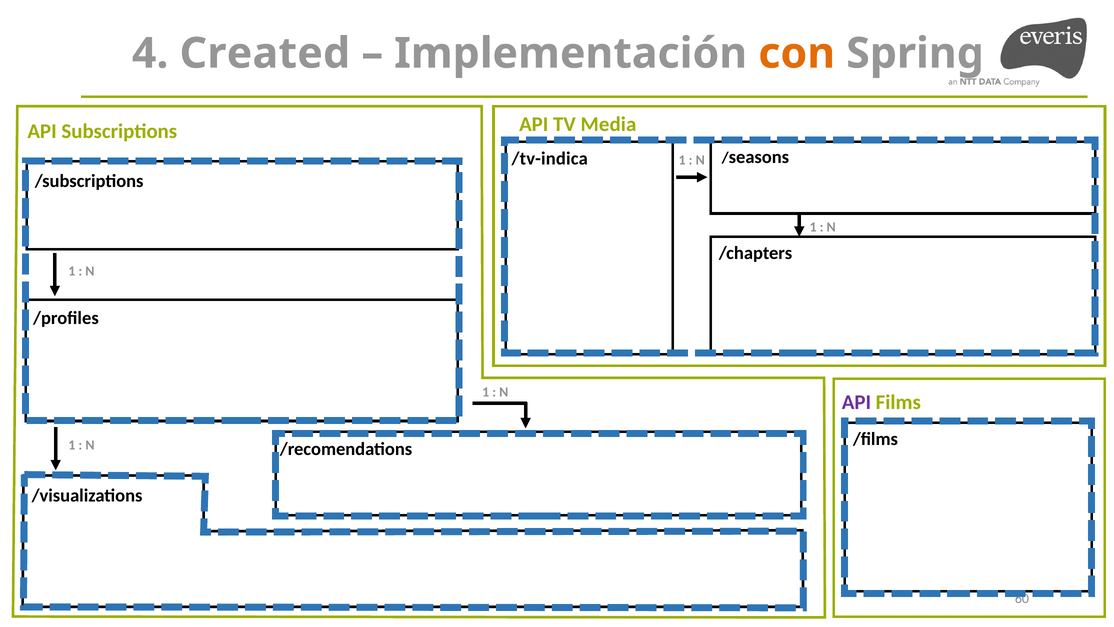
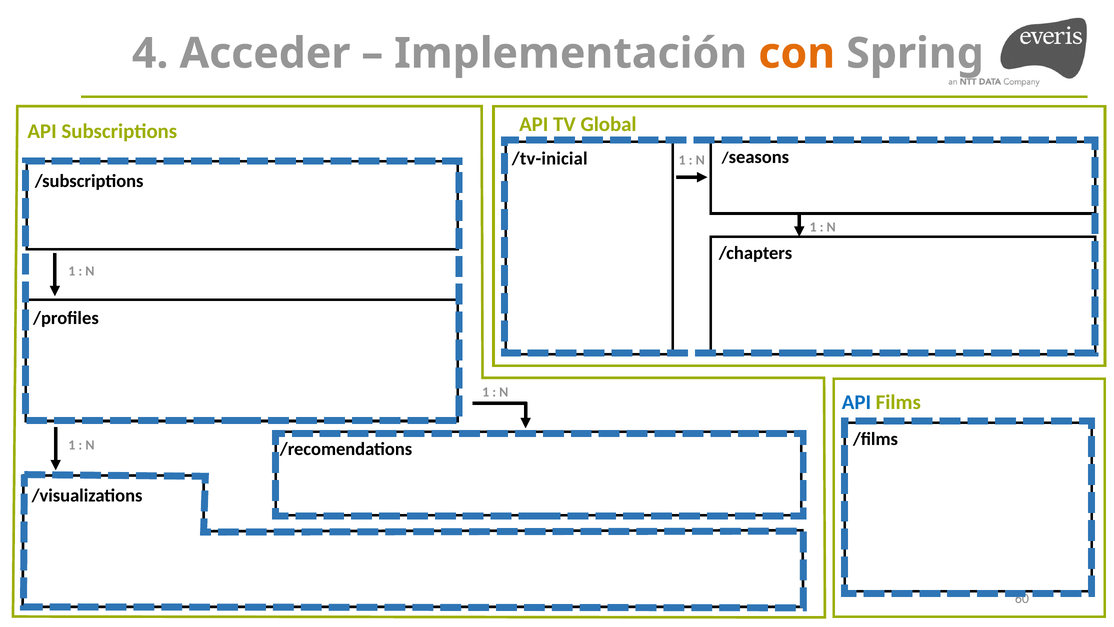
Created: Created -> Acceder (265, 53)
Media: Media -> Global (609, 124)
/tv-indica: /tv-indica -> /tv-inicial (550, 159)
API colour: purple -> blue (856, 402)
